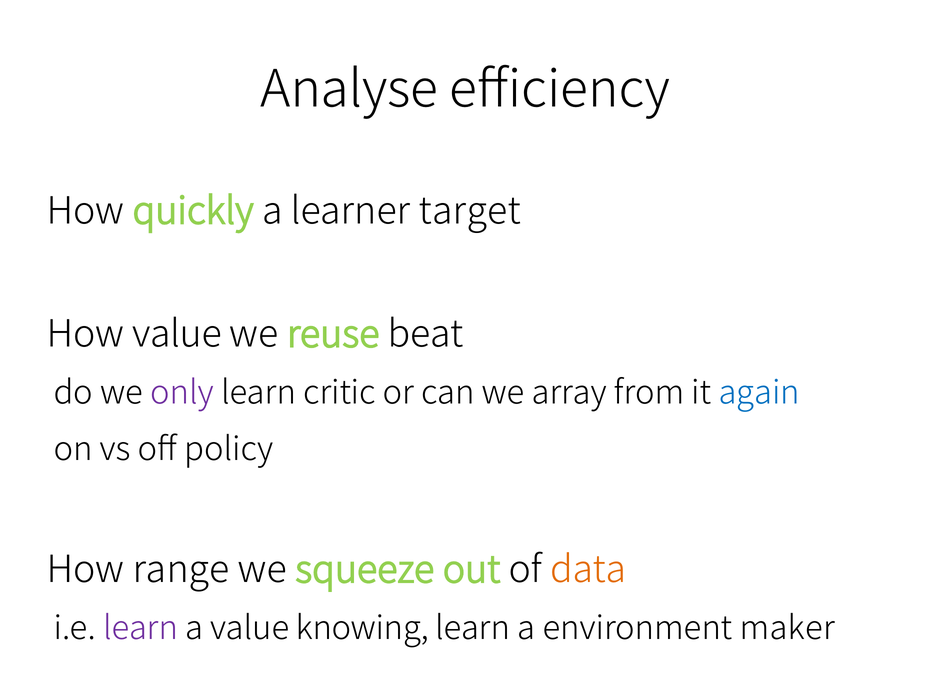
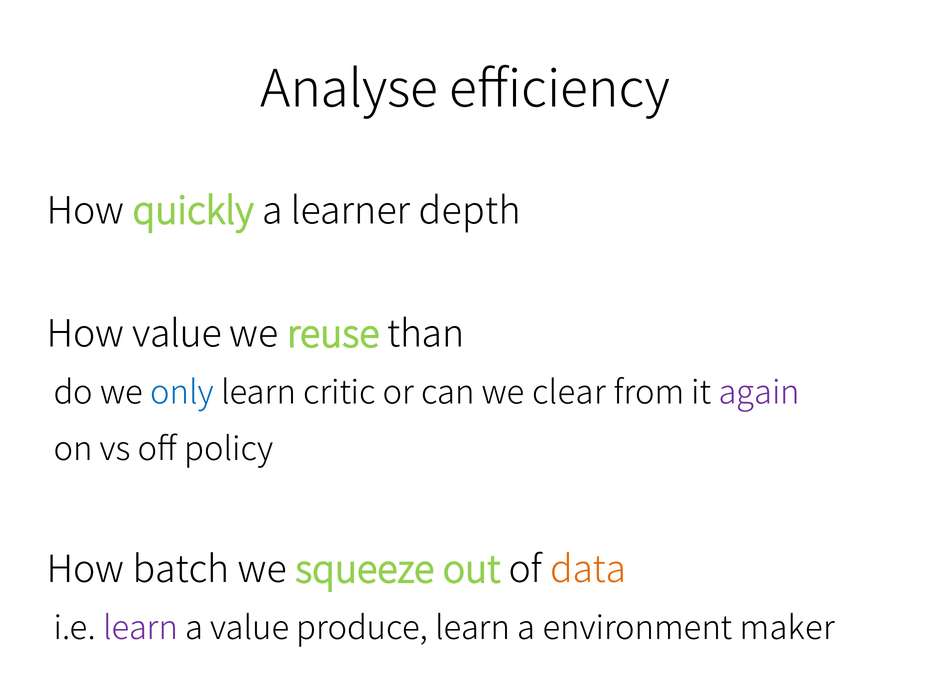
target: target -> depth (470, 211)
beat: beat -> than (426, 335)
only colour: purple -> blue (182, 393)
array: array -> clear (569, 393)
again colour: blue -> purple (759, 393)
range: range -> batch (181, 570)
knowing: knowing -> produce (362, 629)
